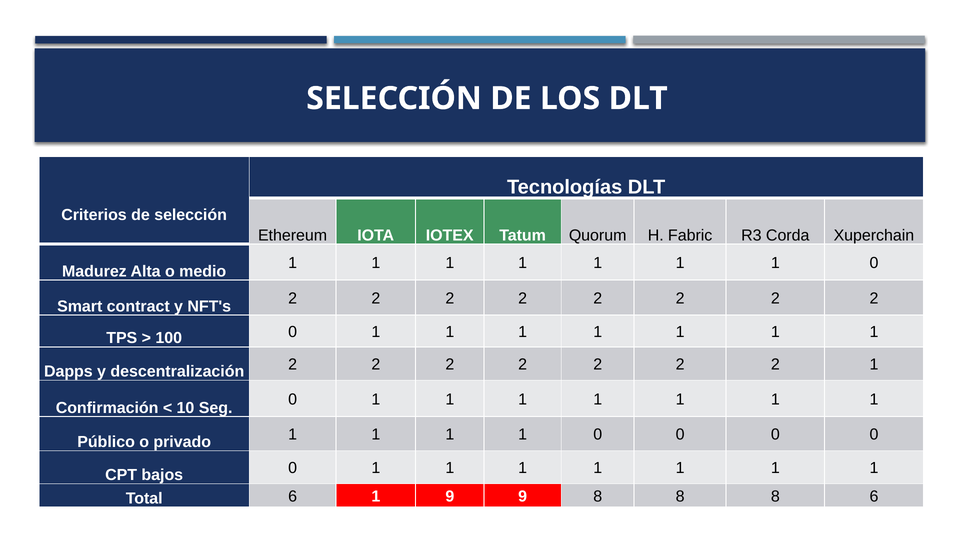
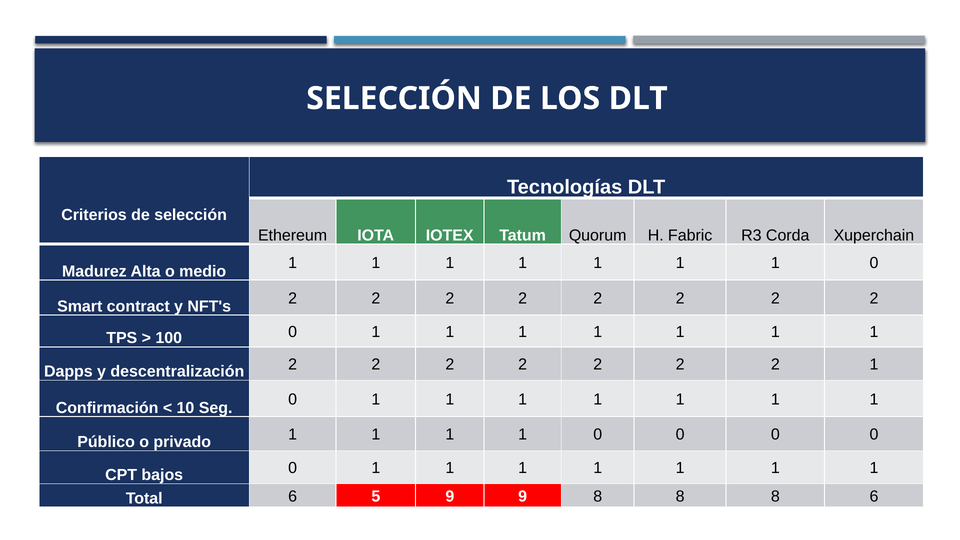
6 1: 1 -> 5 (376, 496)
